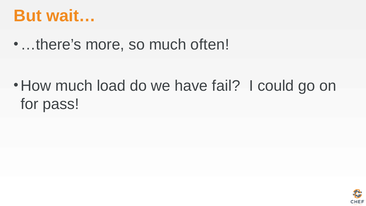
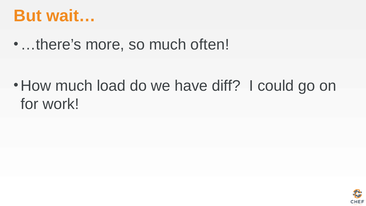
fail: fail -> diff (226, 86)
pass: pass -> work (61, 104)
